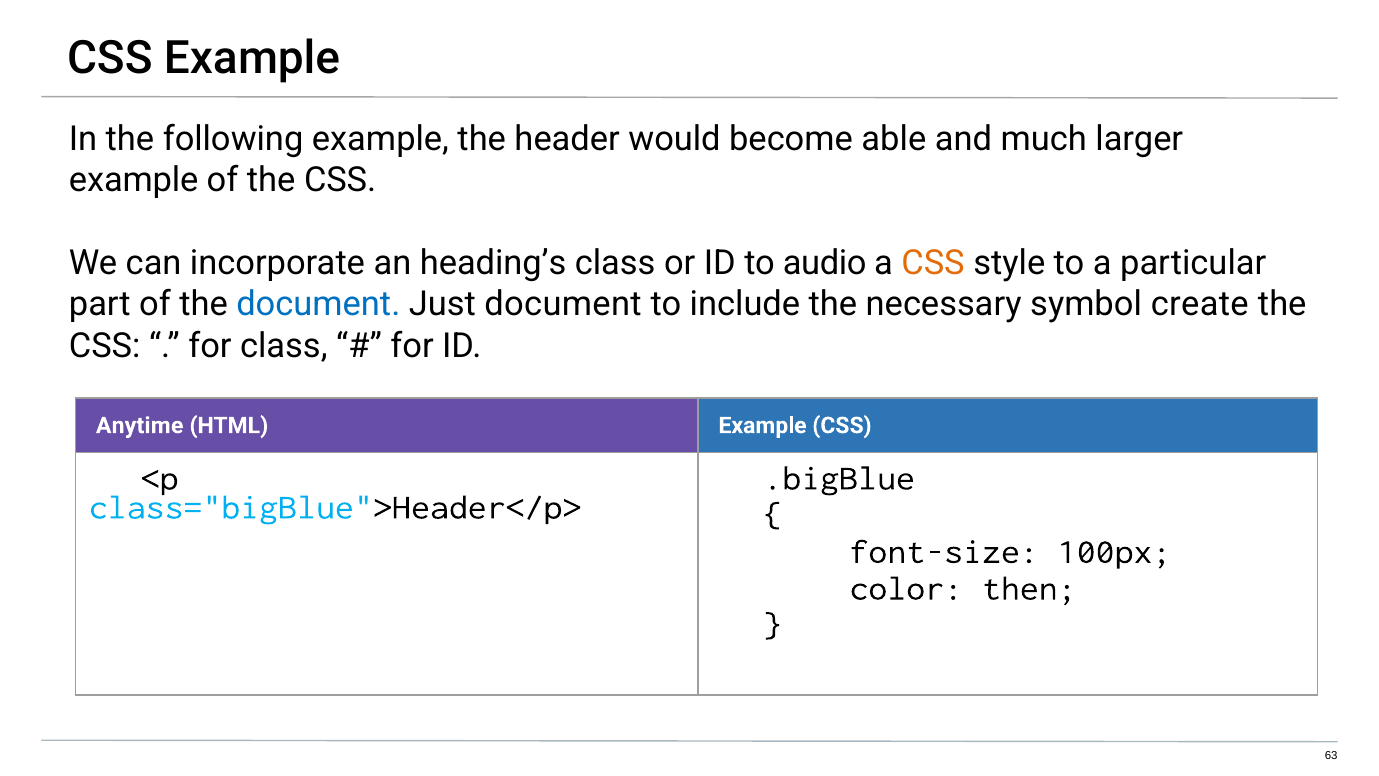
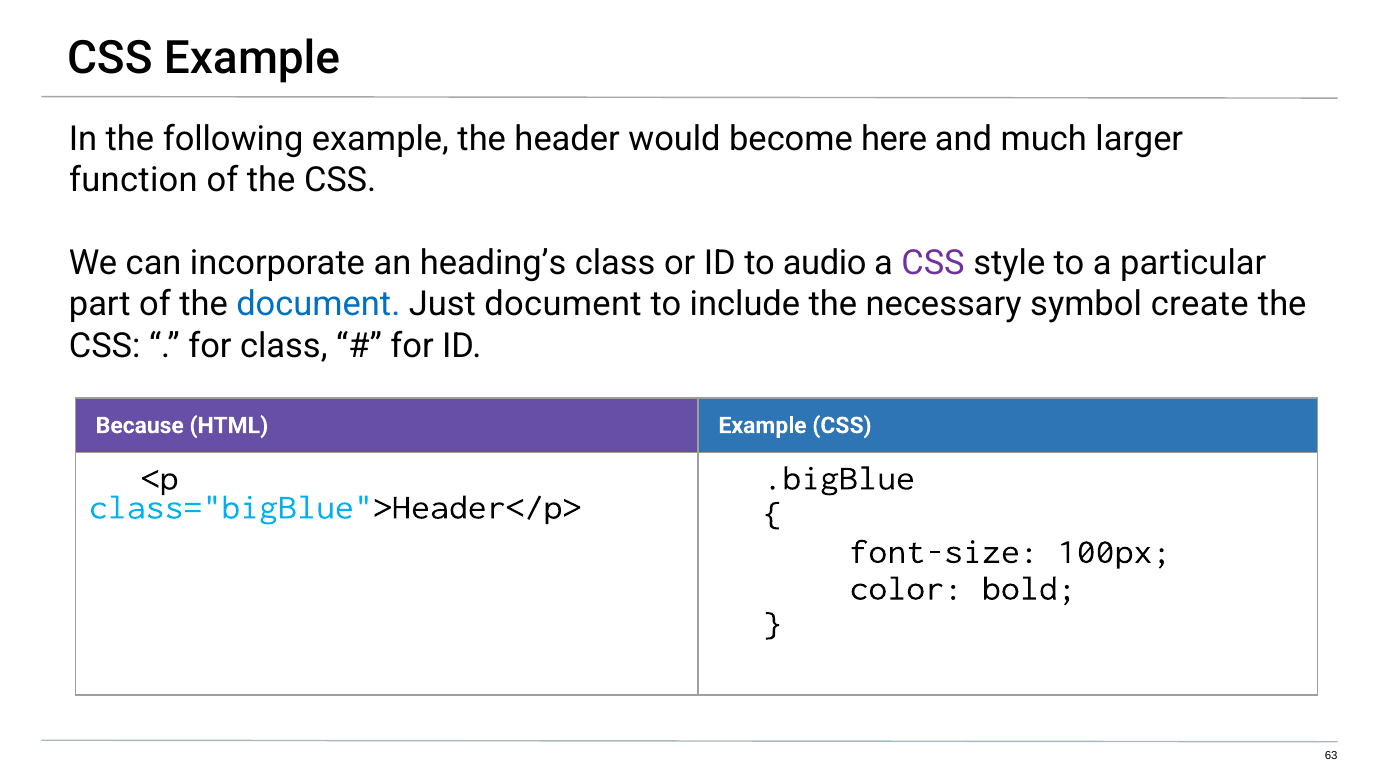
able: able -> here (894, 139)
example: example -> function (133, 180)
CSS colour: orange -> purple (933, 263)
Anytime: Anytime -> Because (140, 425)
then: then -> bold (1029, 588)
